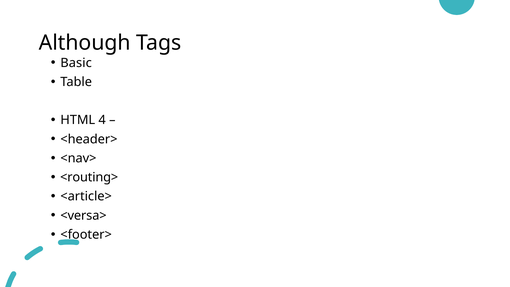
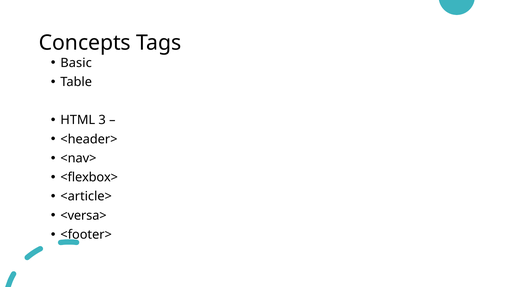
Although: Although -> Concepts (85, 43)
4: 4 -> 3 (102, 120)
<routing>: <routing> -> <flexbox> (89, 177)
